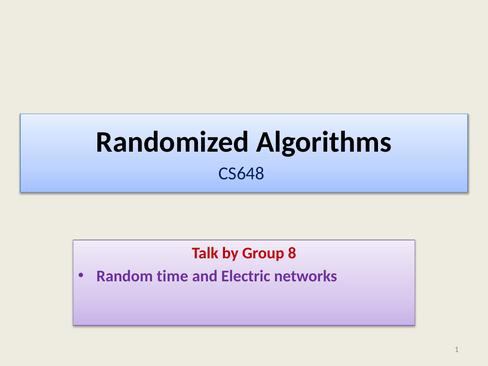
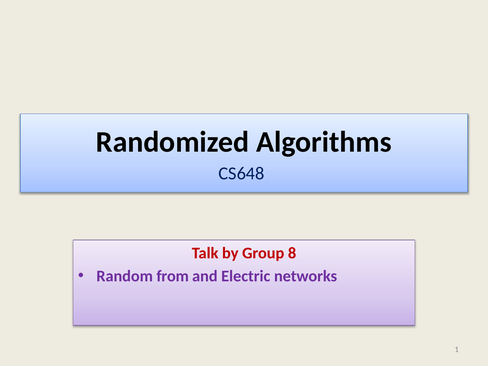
time: time -> from (173, 276)
